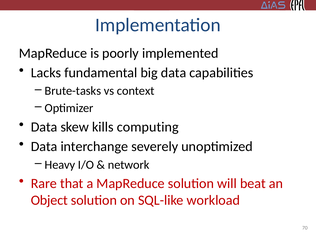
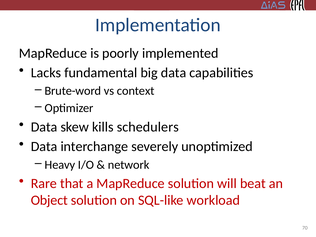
Brute-tasks: Brute-tasks -> Brute-word (73, 91)
computing: computing -> schedulers (148, 127)
